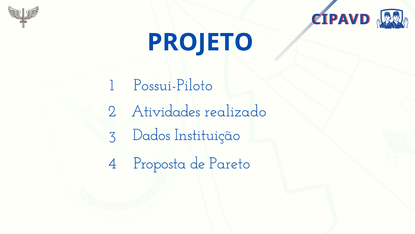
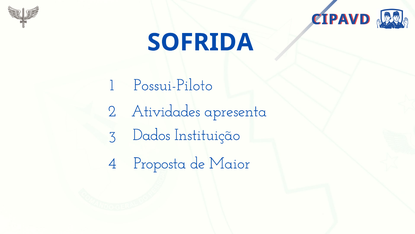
PROJETO: PROJETO -> SOFRIDA (200, 42)
realizado: realizado -> apresenta (236, 111)
Pareto: Pareto -> Maior (230, 163)
